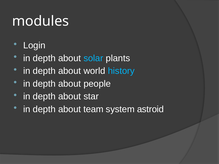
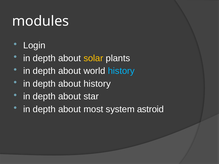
solar colour: light blue -> yellow (93, 58)
about people: people -> history (97, 84)
team: team -> most (93, 109)
